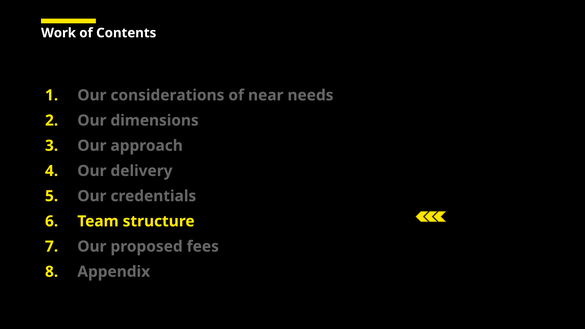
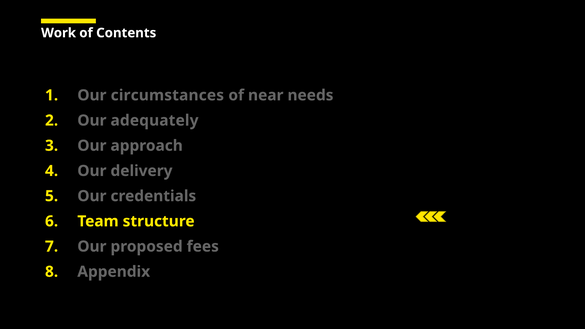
considerations: considerations -> circumstances (167, 95)
dimensions: dimensions -> adequately (154, 120)
